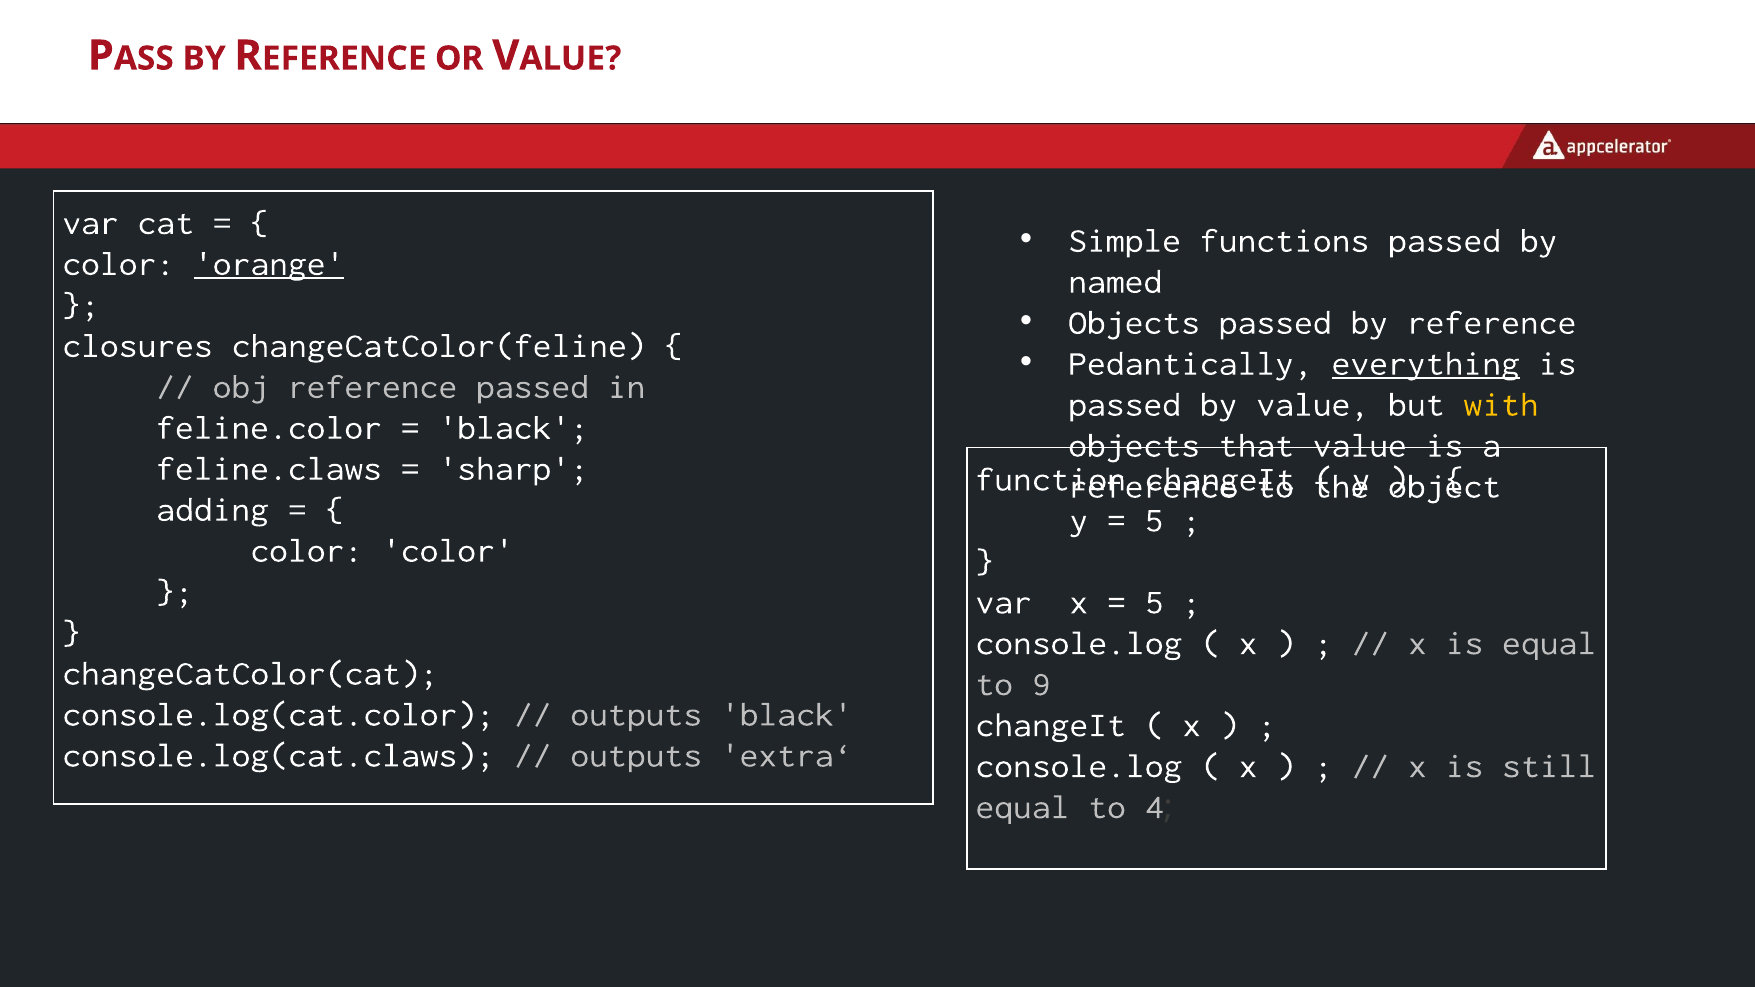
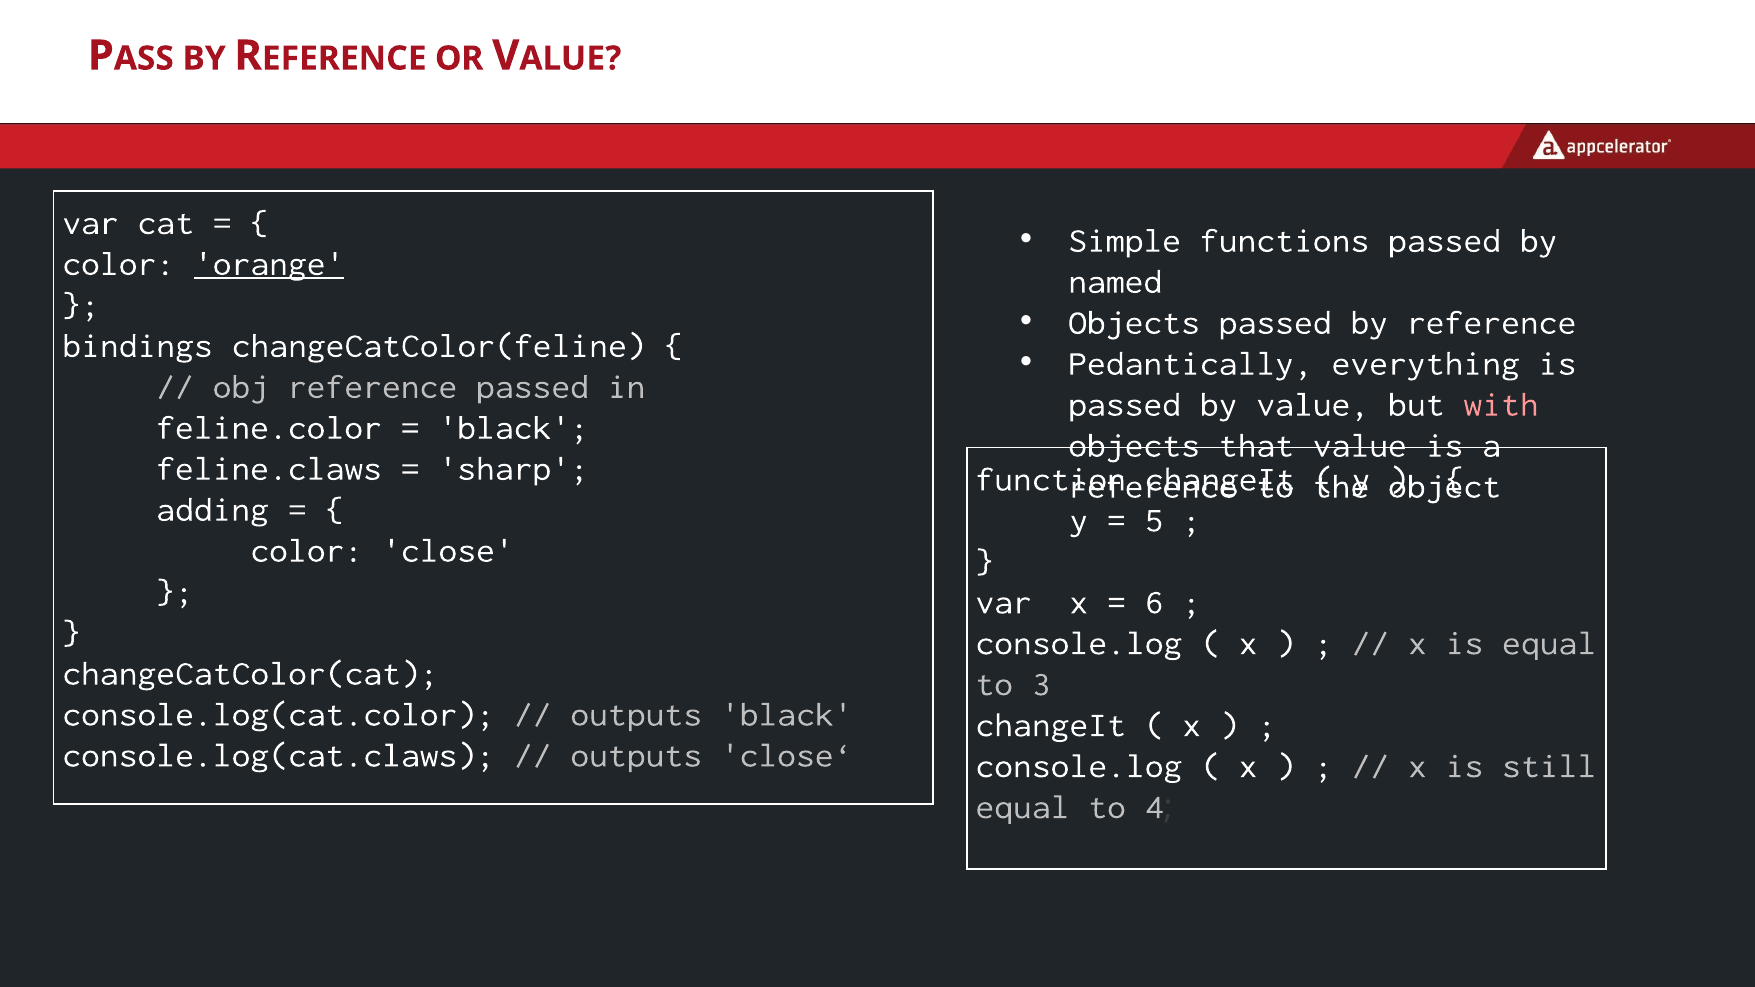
closures: closures -> bindings (138, 346)
everything underline: present -> none (1426, 363)
with colour: yellow -> pink (1501, 404)
color color: color -> close (448, 550)
5: 5 -> 6 (1154, 602)
9: 9 -> 3 (1041, 684)
extra‘: extra‘ -> close‘ (787, 755)
